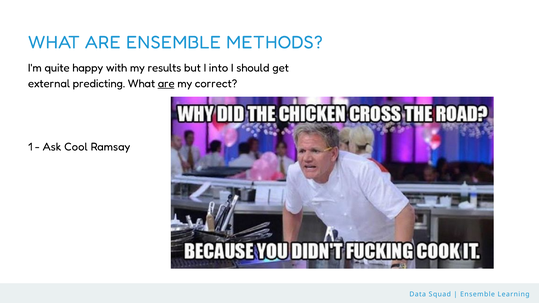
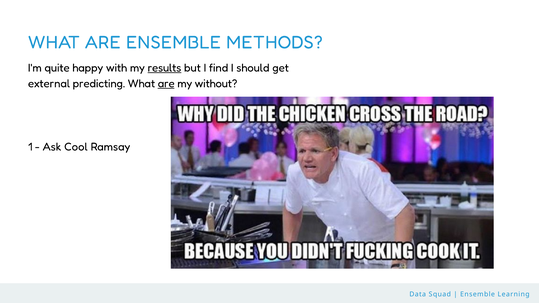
results underline: none -> present (164, 68)
into: into -> find (219, 68)
correct: correct -> without (216, 84)
